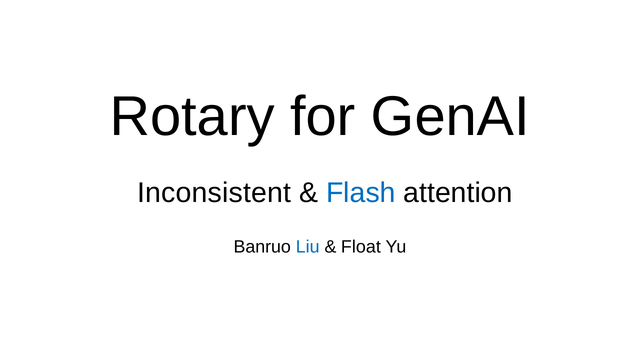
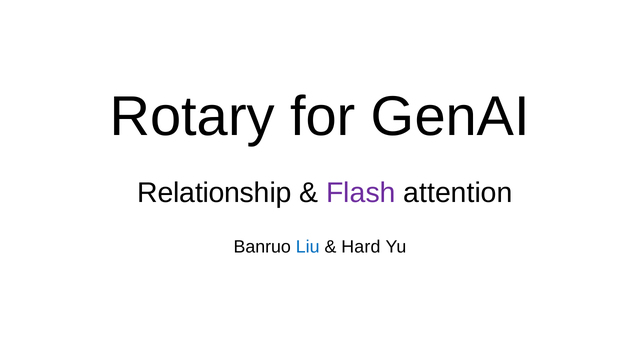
Inconsistent: Inconsistent -> Relationship (214, 193)
Flash colour: blue -> purple (361, 193)
Float: Float -> Hard (361, 247)
